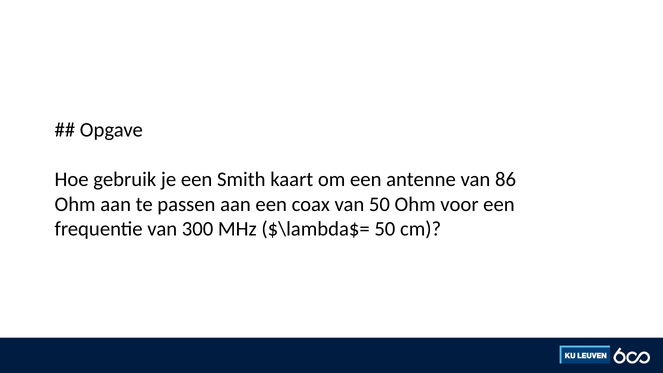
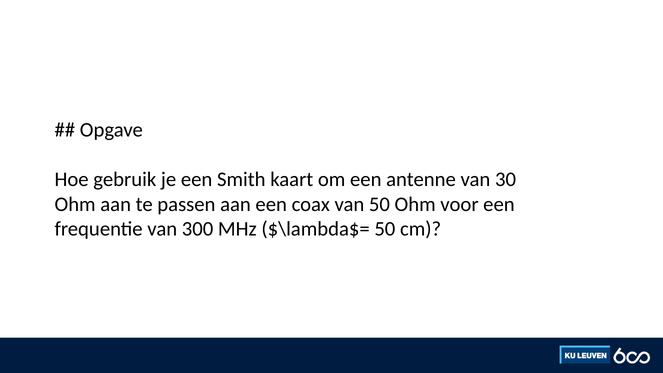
86: 86 -> 30 (506, 179)
